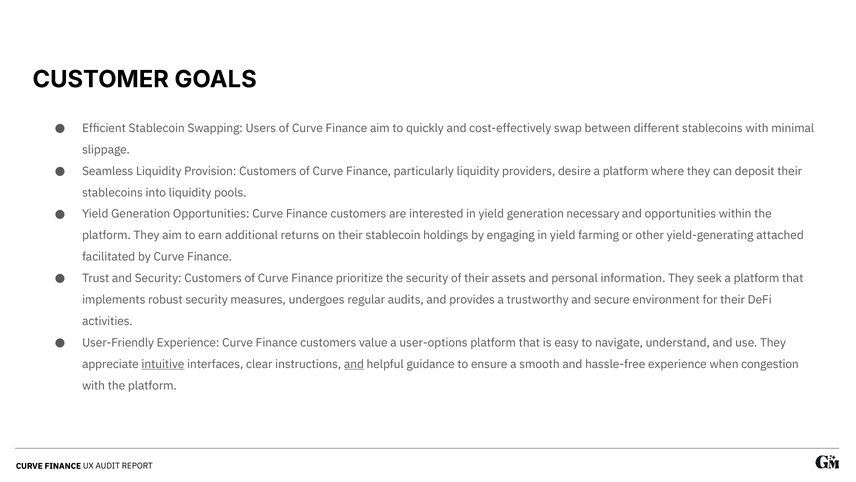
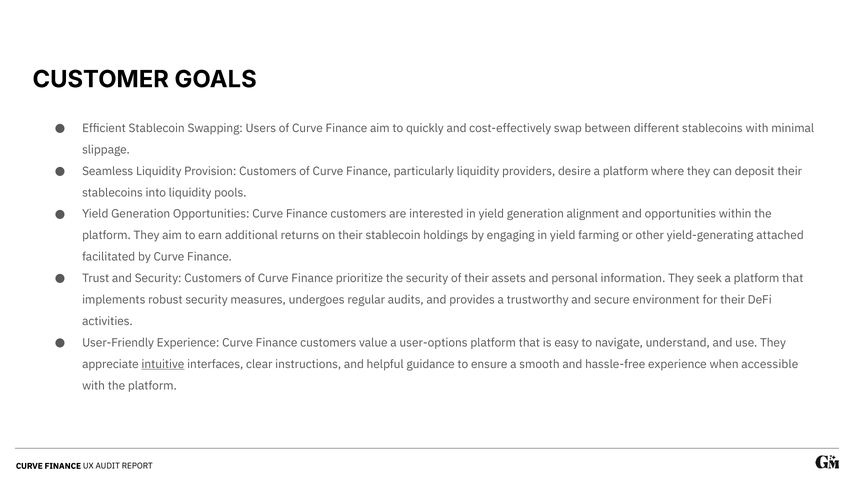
necessary: necessary -> alignment (593, 214)
and underline: present -> none (354, 364)
congestion: congestion -> accessible (770, 364)
